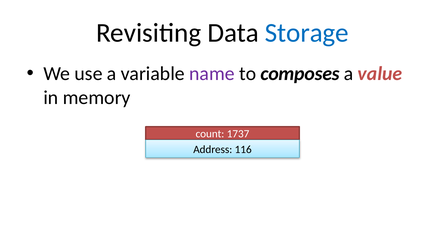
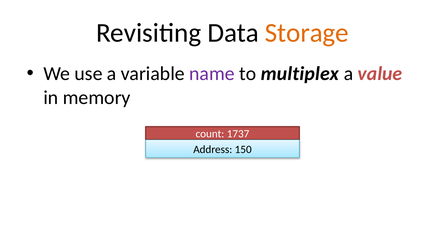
Storage colour: blue -> orange (307, 33)
composes: composes -> multiplex (300, 74)
116: 116 -> 150 (243, 150)
